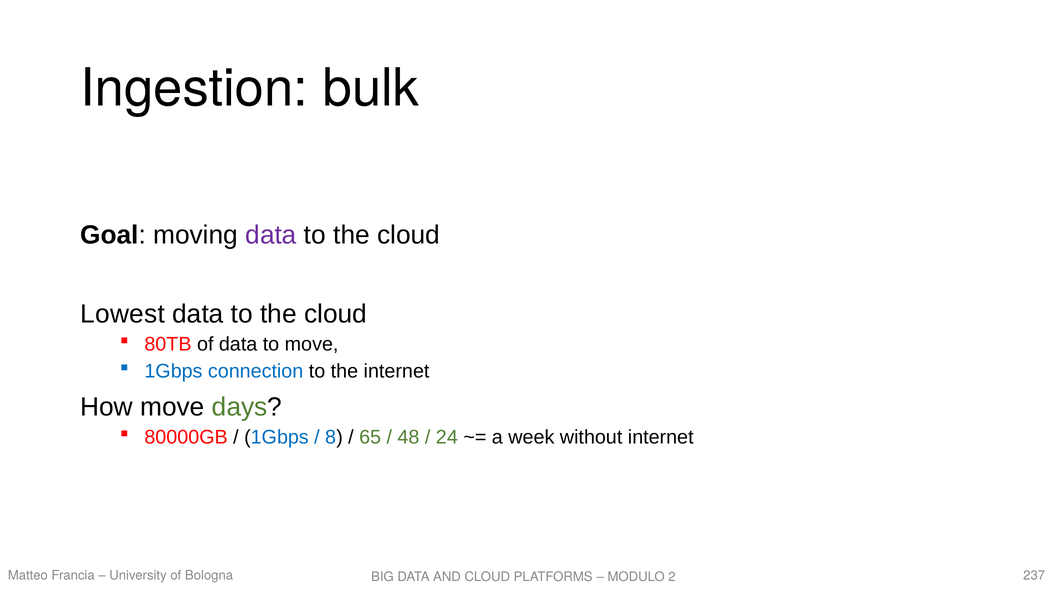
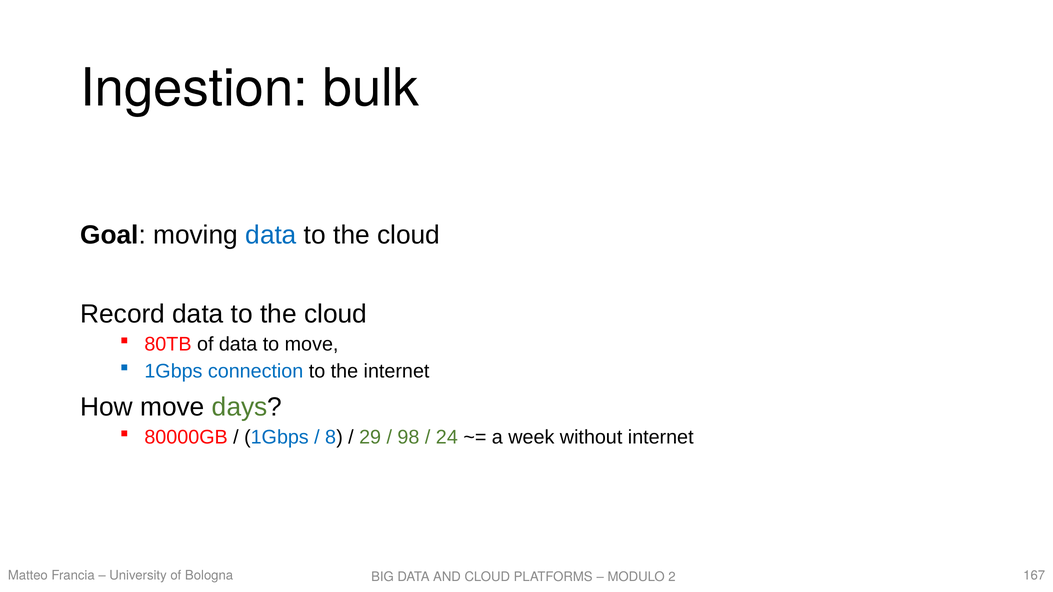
data colour: purple -> blue (271, 235)
Lowest: Lowest -> Record (123, 314)
65: 65 -> 29 (370, 437)
48: 48 -> 98 (408, 437)
237: 237 -> 167 (1034, 576)
